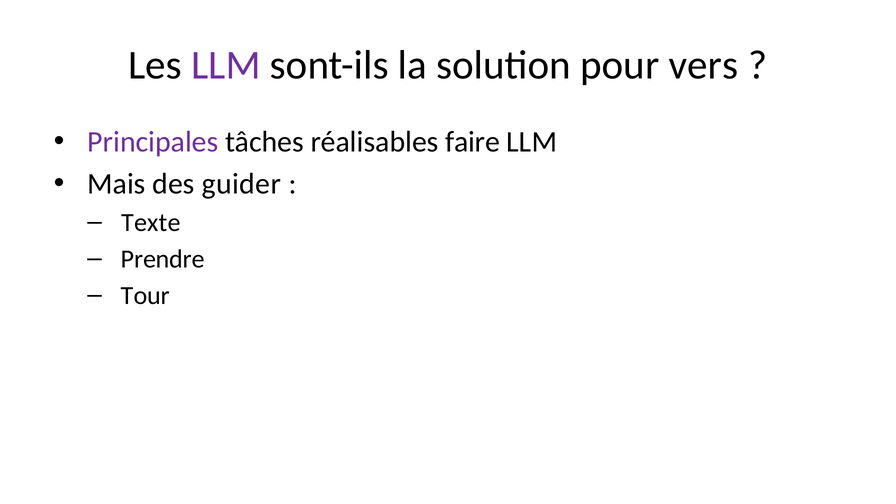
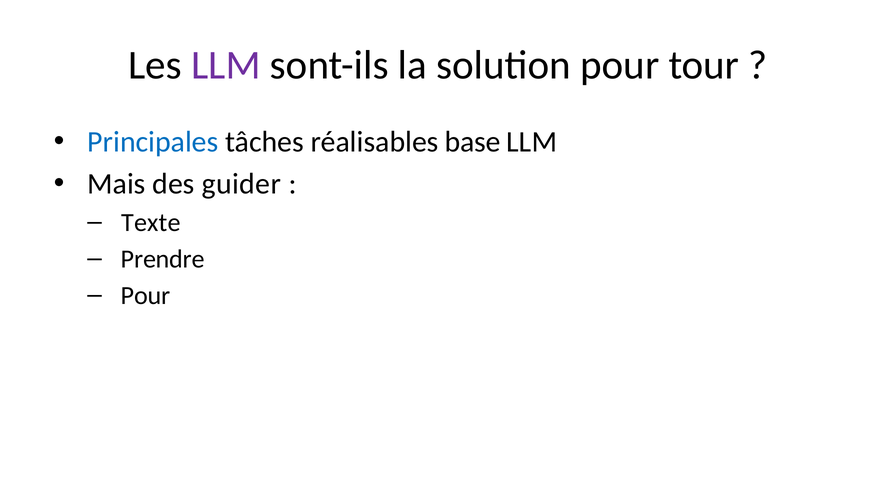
vers: vers -> tour (704, 65)
Principales colour: purple -> blue (153, 142)
faire: faire -> base (473, 142)
Tour: Tour -> Pour (146, 296)
